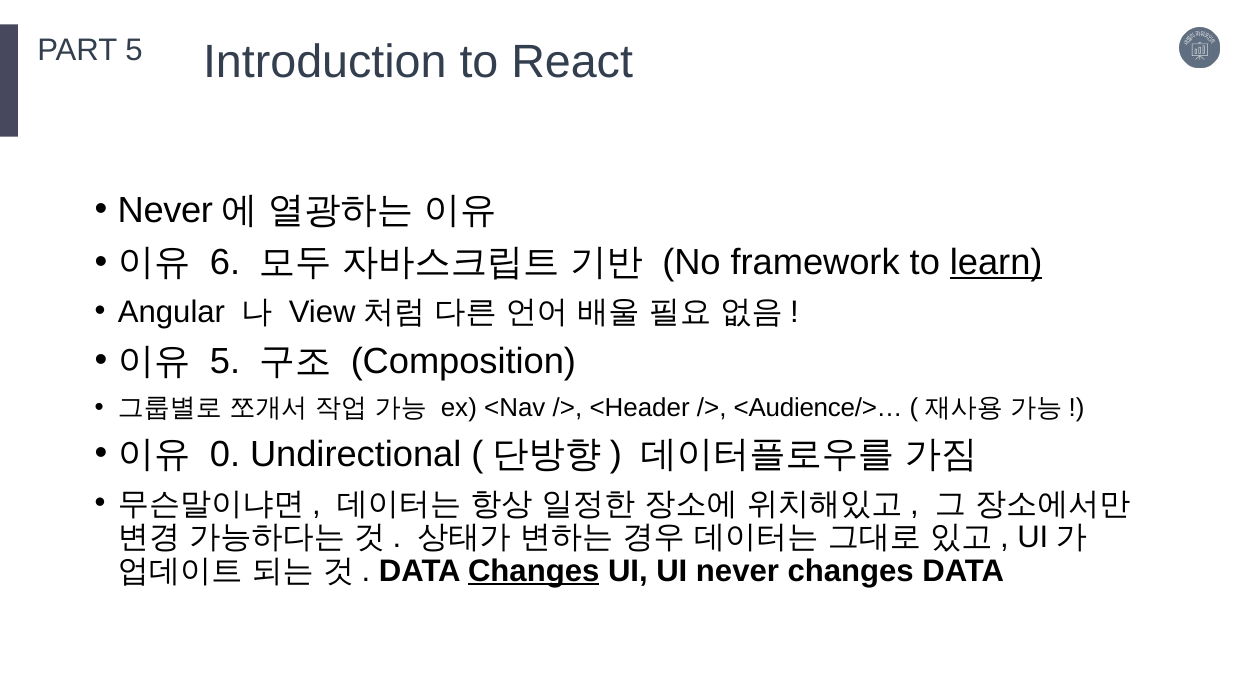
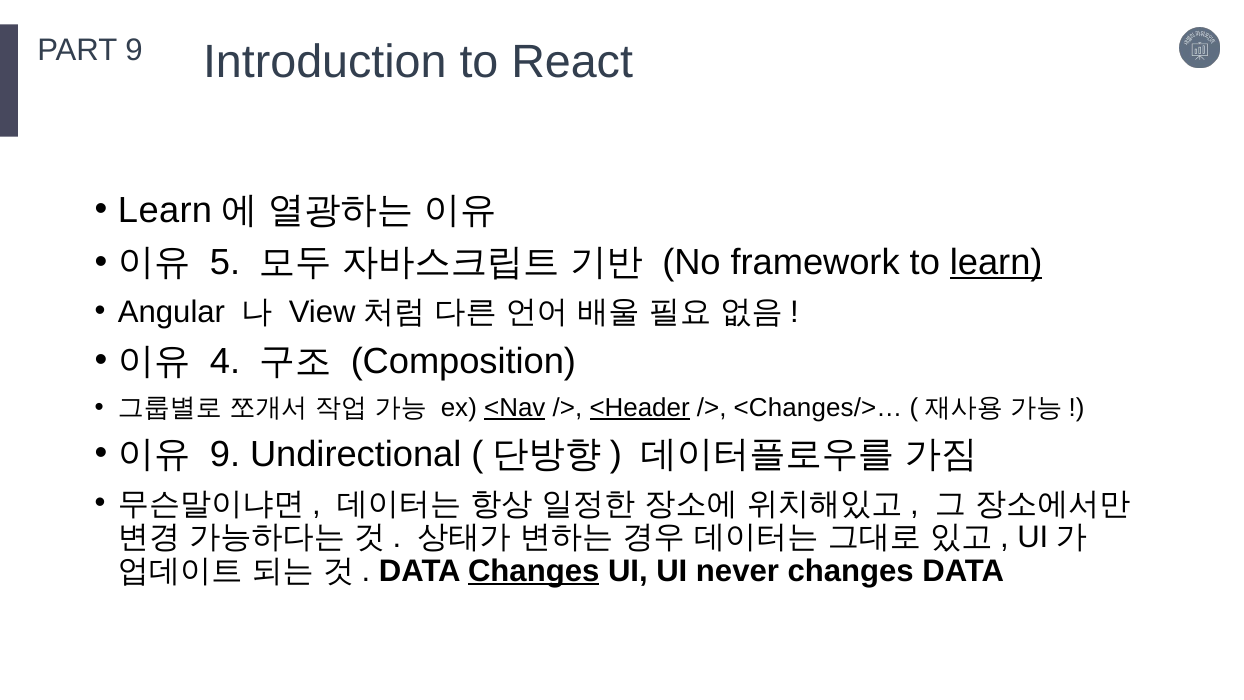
PART 5: 5 -> 9 (134, 50)
Never: Never -> Learn (165, 210)
6: 6 -> 5 (225, 262)
5: 5 -> 4 (225, 361)
<Nav underline: none -> present (515, 408)
<Header underline: none -> present (640, 408)
<Audience/>…: <Audience/>… -> <Changes/>… (818, 408)
0: 0 -> 9 (225, 454)
